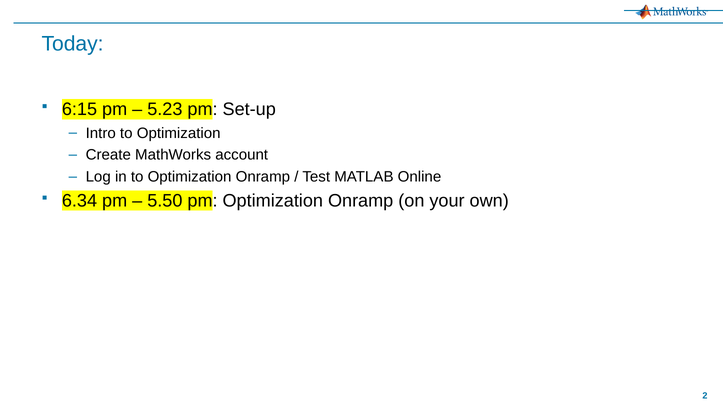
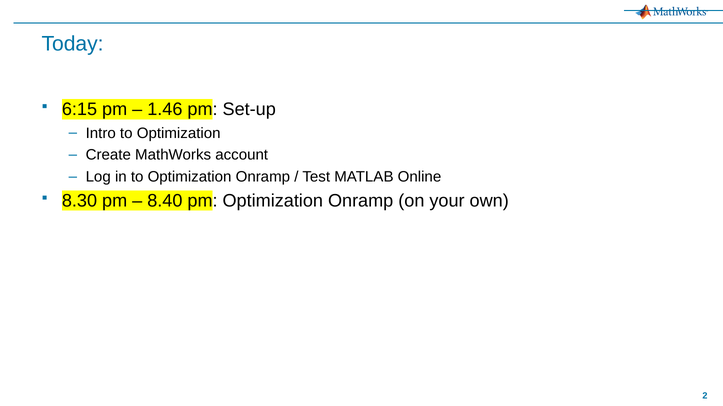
5.23: 5.23 -> 1.46 (165, 110)
6.34: 6.34 -> 8.30 (80, 201)
5.50: 5.50 -> 8.40 (165, 201)
